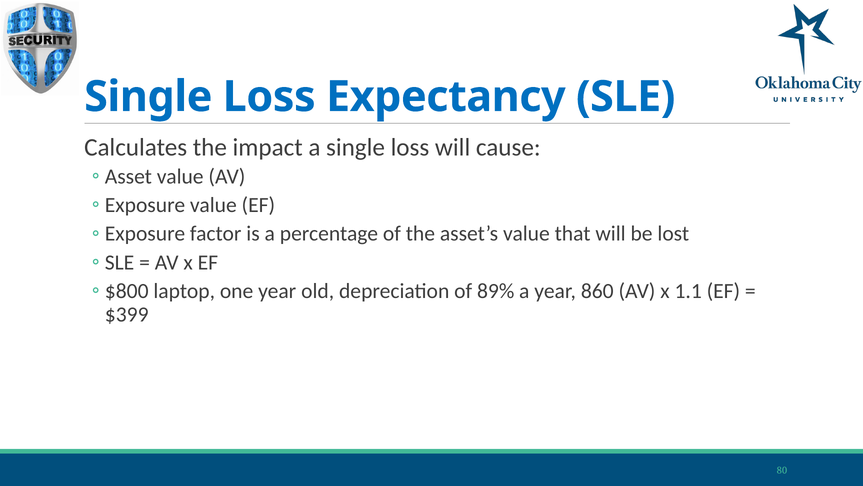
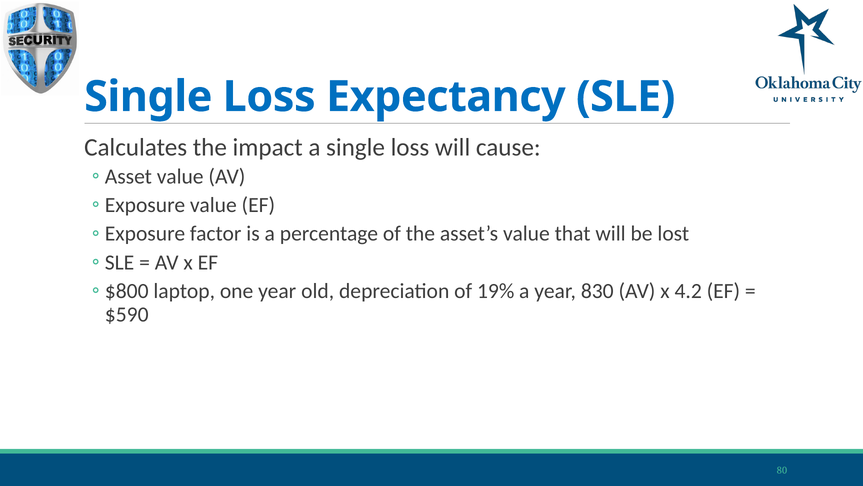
89%: 89% -> 19% (496, 291)
860: 860 -> 830 (597, 291)
1.1: 1.1 -> 4.2 (688, 291)
$399: $399 -> $590 (127, 314)
